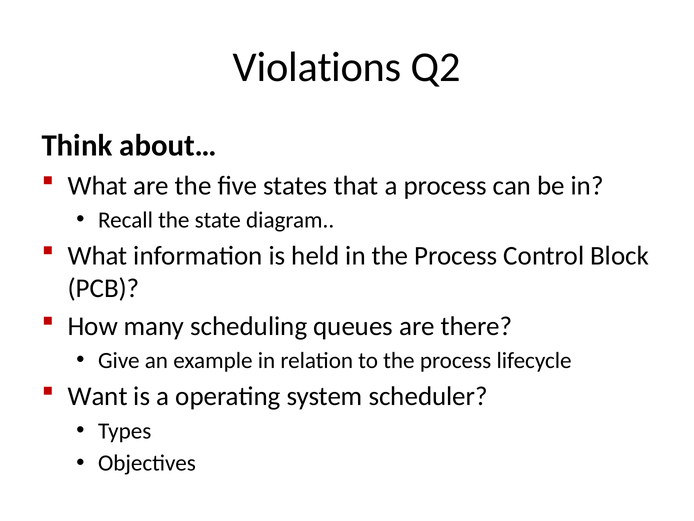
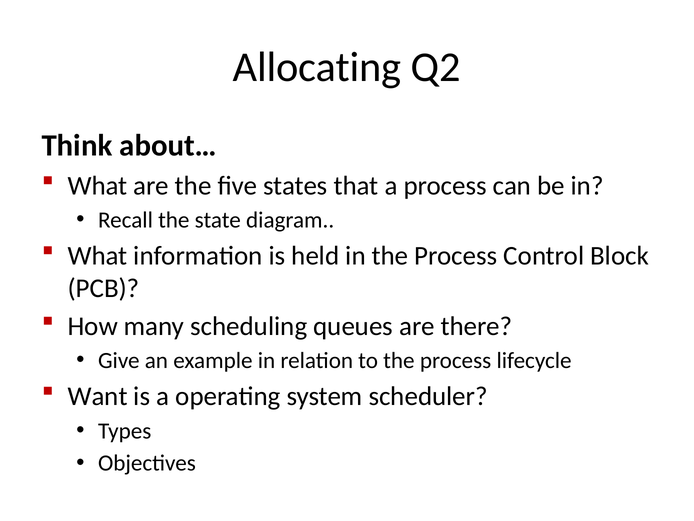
Violations: Violations -> Allocating (317, 67)
